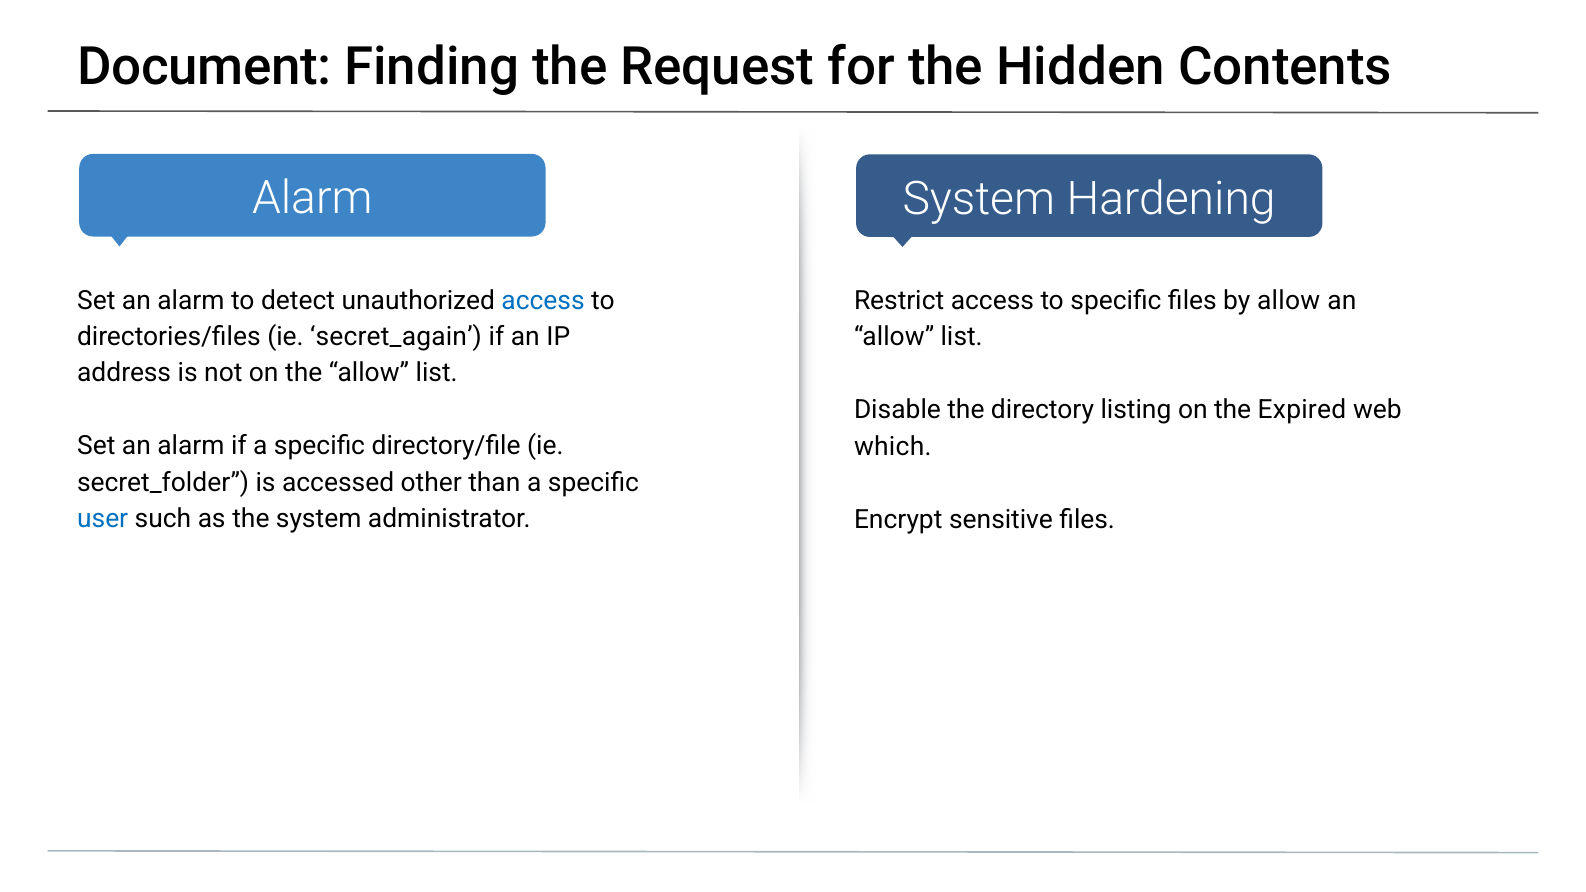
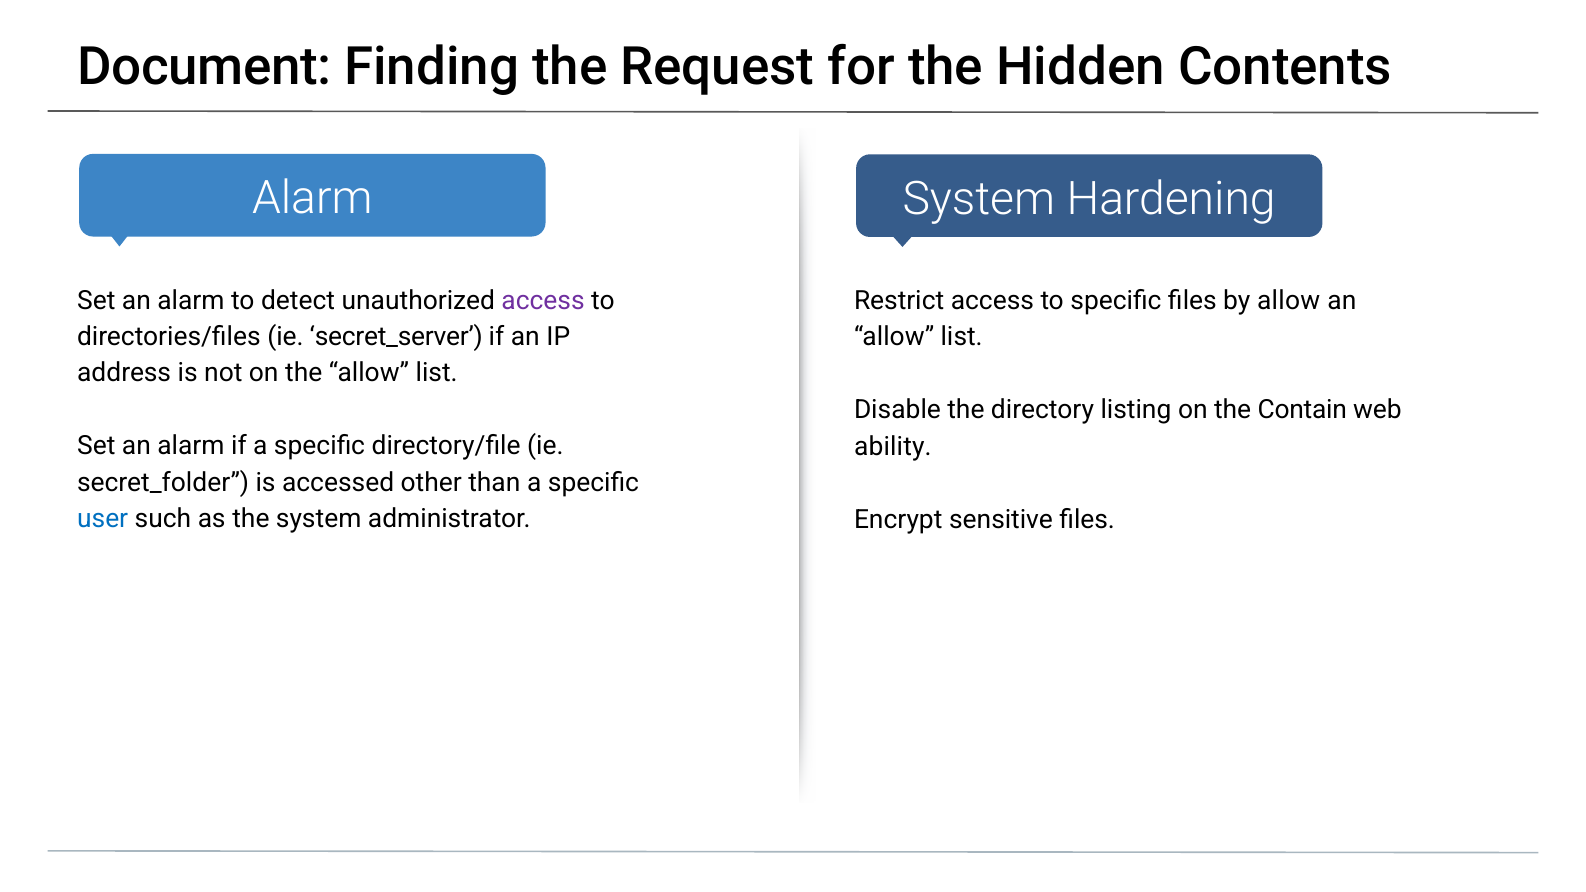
access colour: blue -> purple (543, 300)
secret_again: secret_again -> secret_server (396, 337)
Expired: Expired -> Contain (1302, 410)
which: which -> ability (893, 447)
